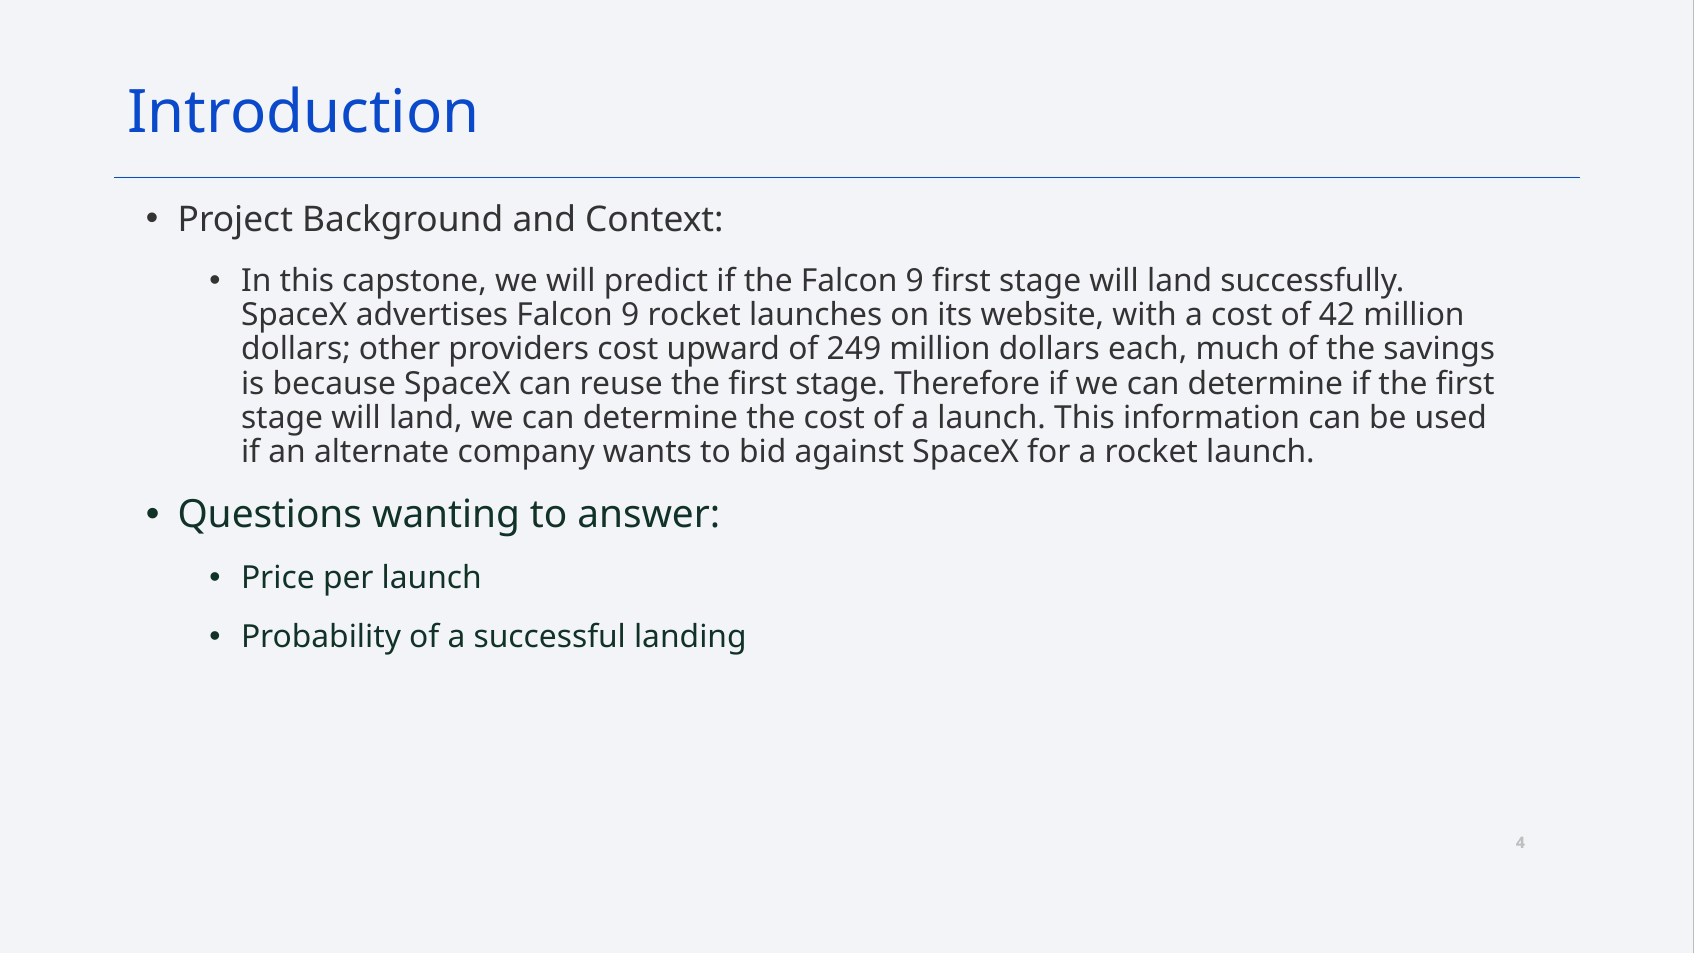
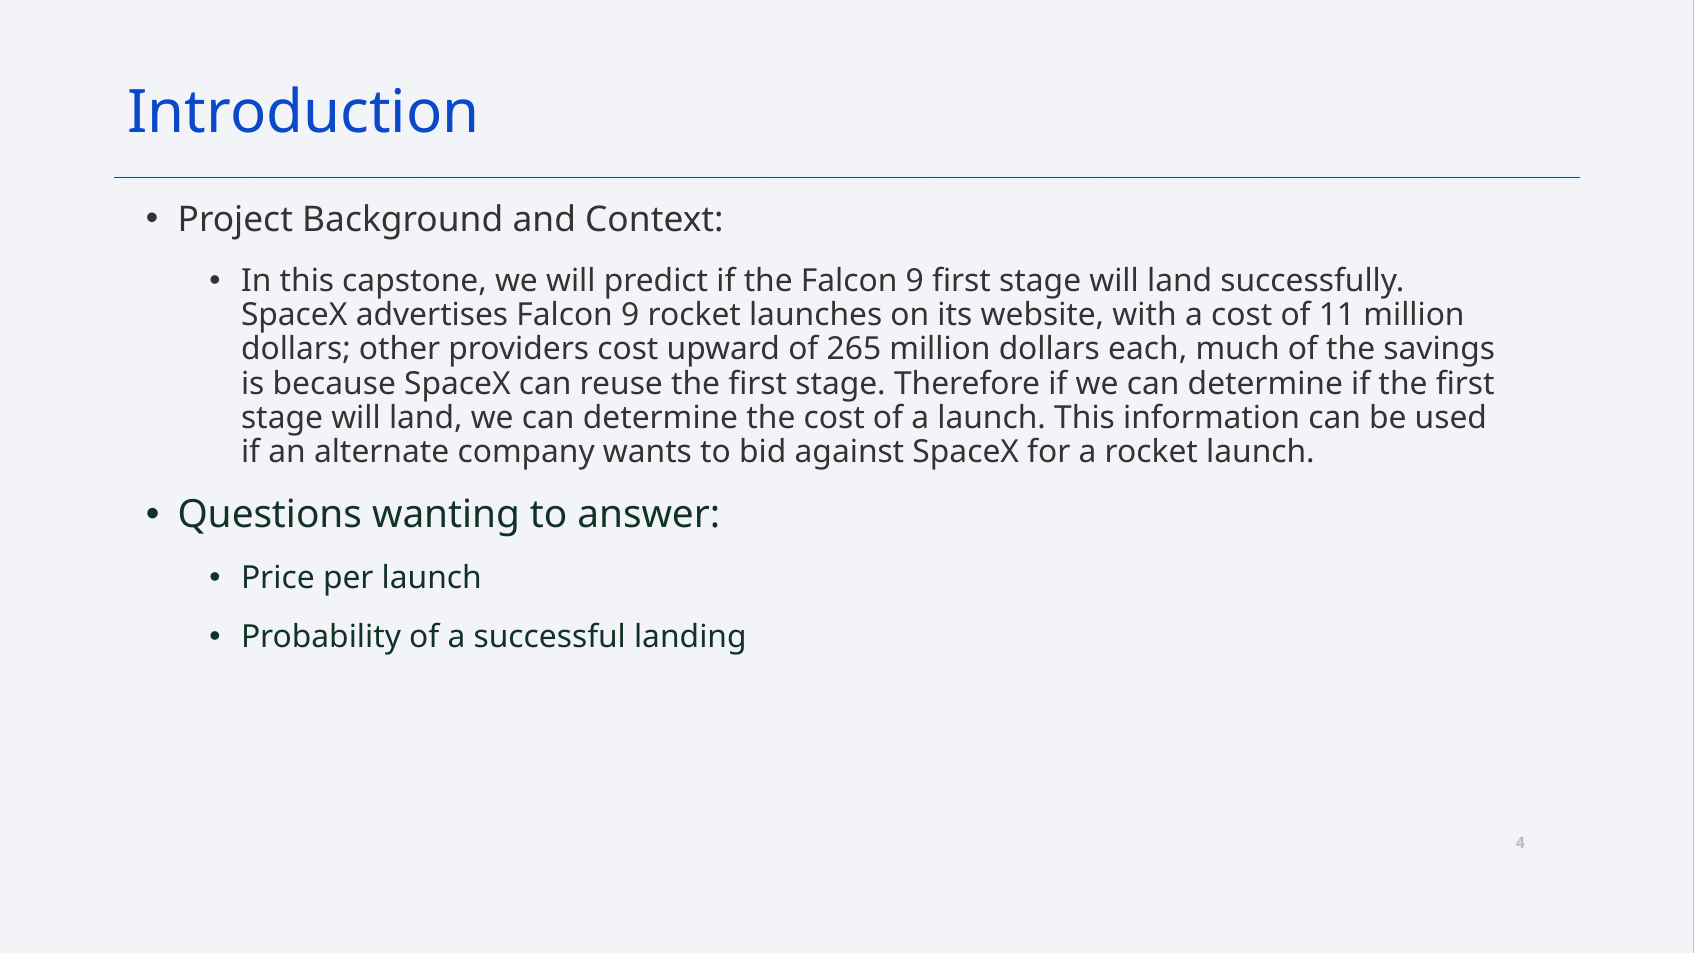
42: 42 -> 11 (1337, 315)
249: 249 -> 265 (854, 349)
